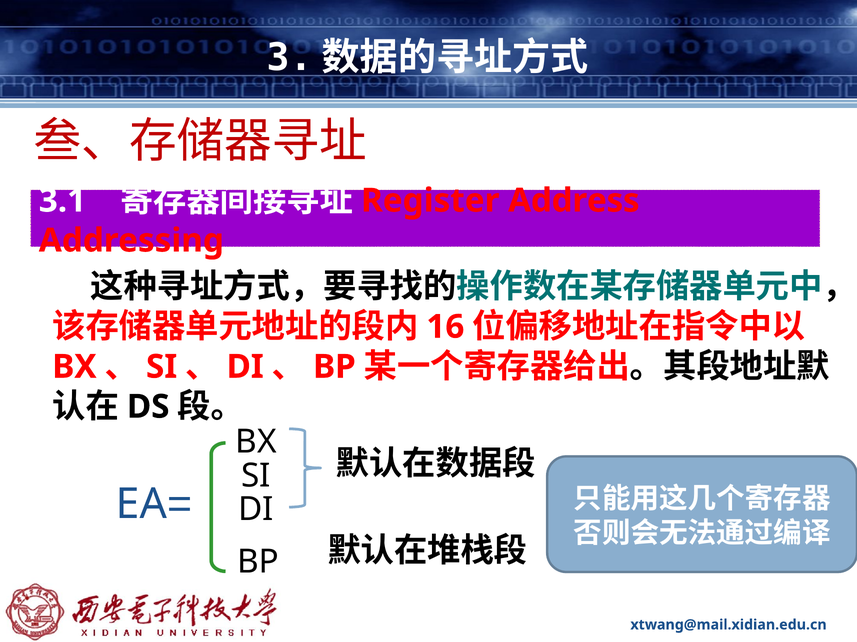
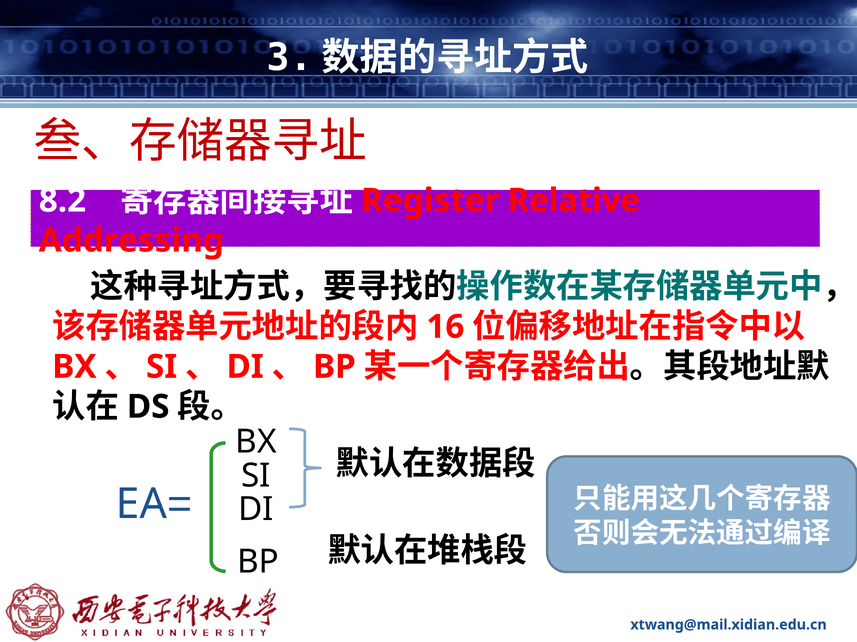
3.1: 3.1 -> 8.2 (62, 201)
Address: Address -> Relative (574, 201)
